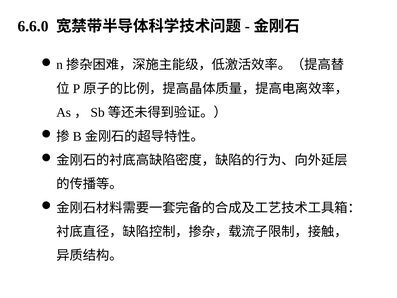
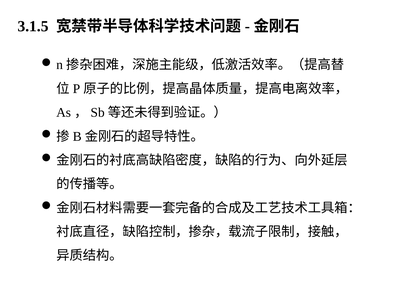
6.6.0: 6.6.0 -> 3.1.5 (33, 26)
